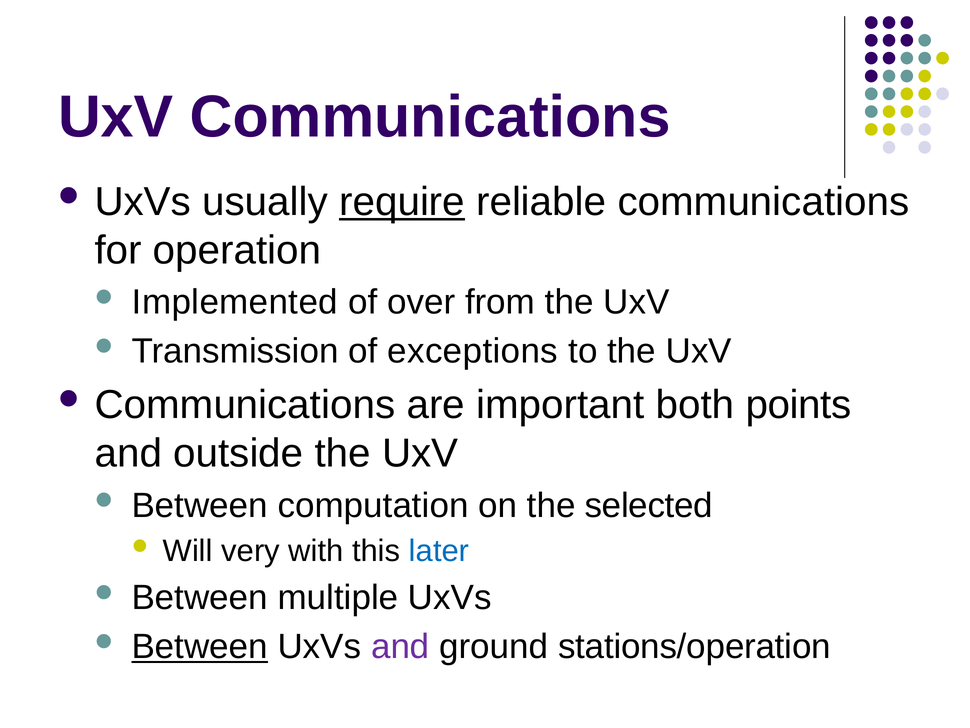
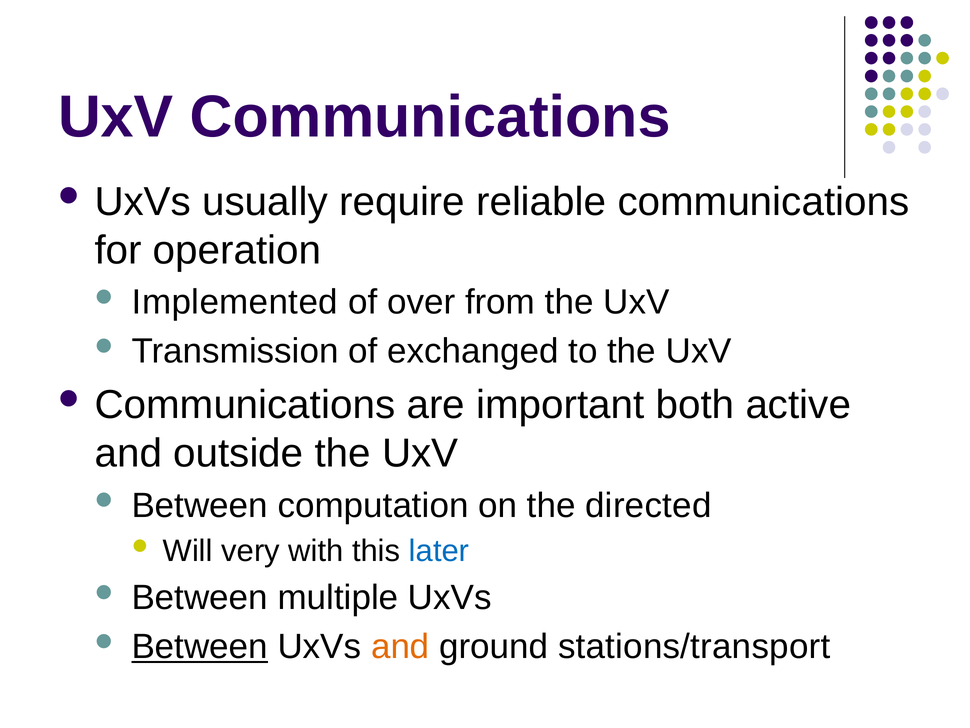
require underline: present -> none (402, 202)
exceptions: exceptions -> exchanged (473, 351)
points: points -> active (798, 405)
selected: selected -> directed (648, 505)
and colour: purple -> orange (400, 646)
stations/operation: stations/operation -> stations/transport (694, 646)
